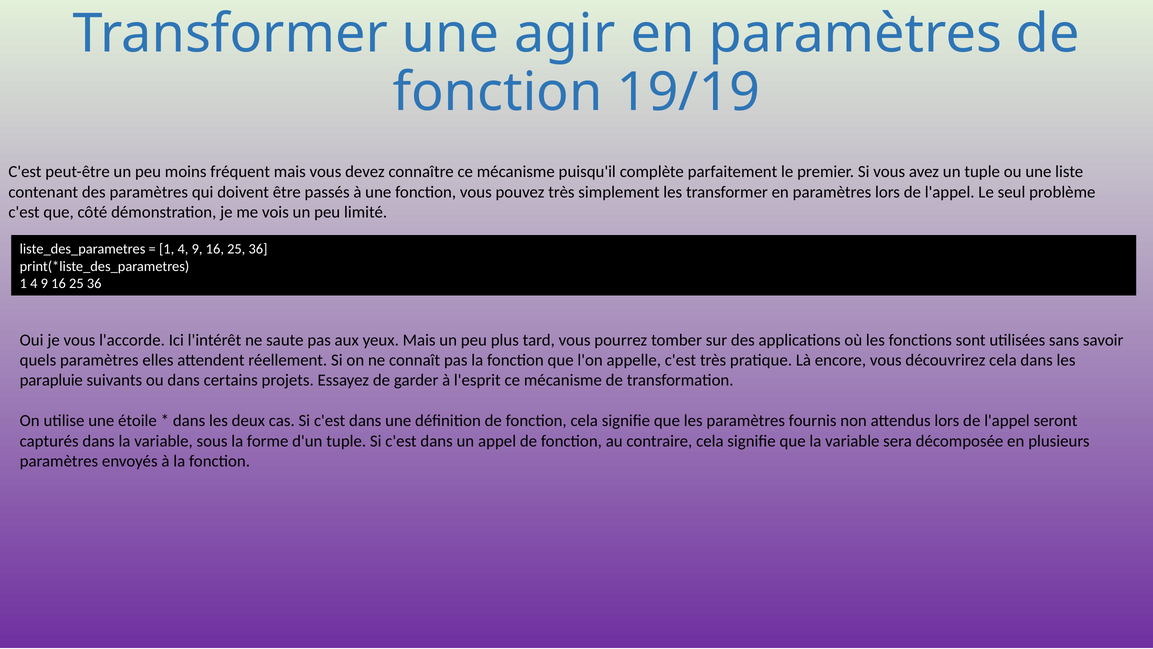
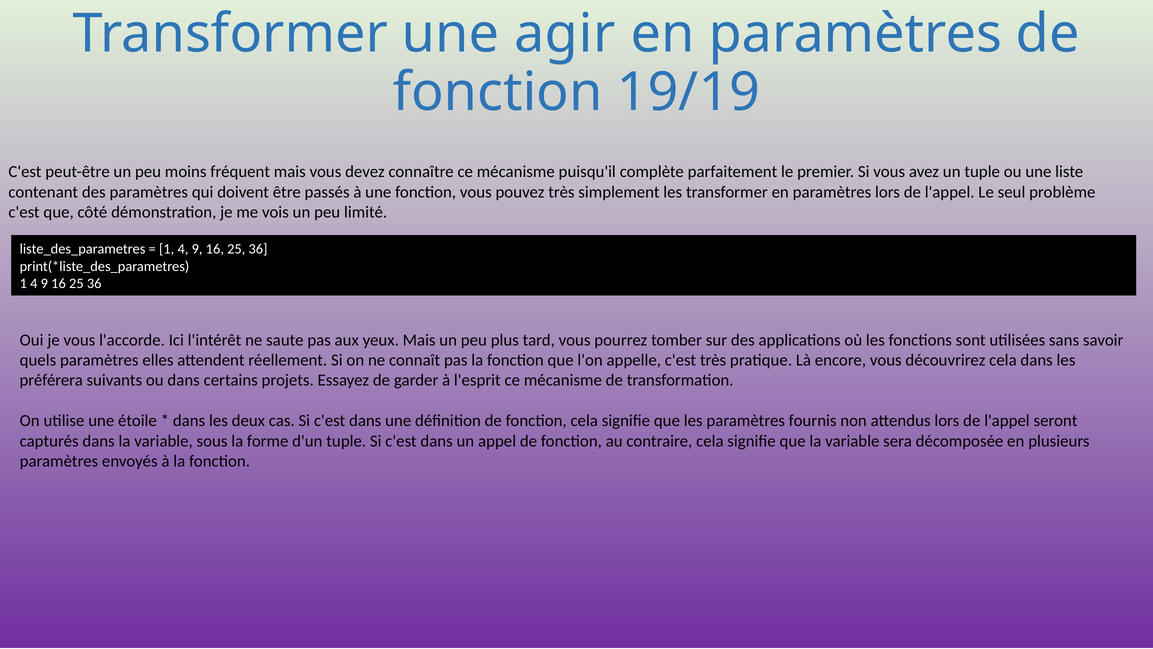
parapluie: parapluie -> préférera (51, 380)
